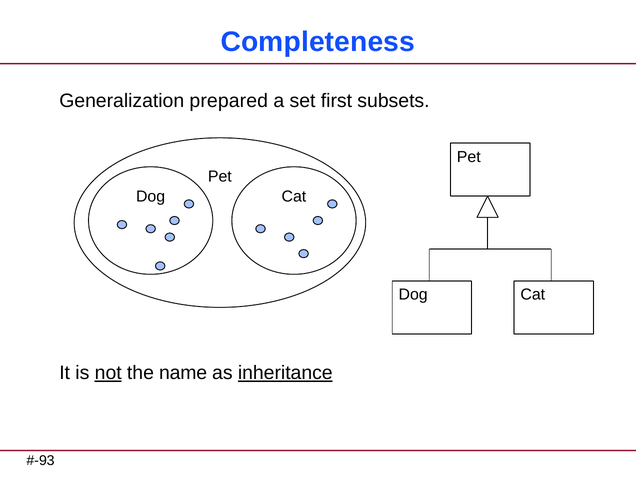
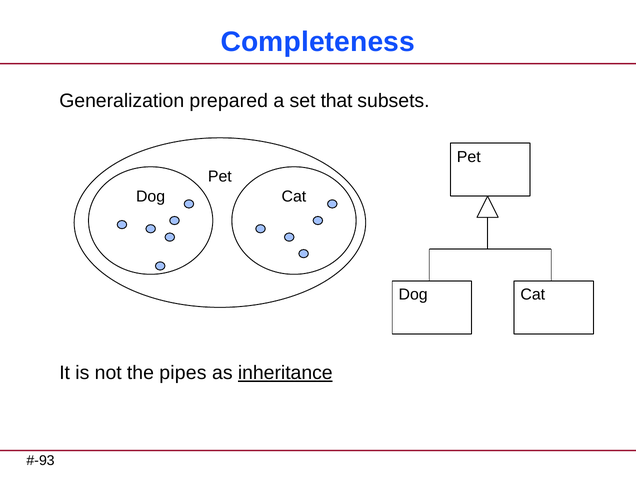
first: first -> that (337, 101)
not underline: present -> none (108, 373)
name: name -> pipes (183, 373)
